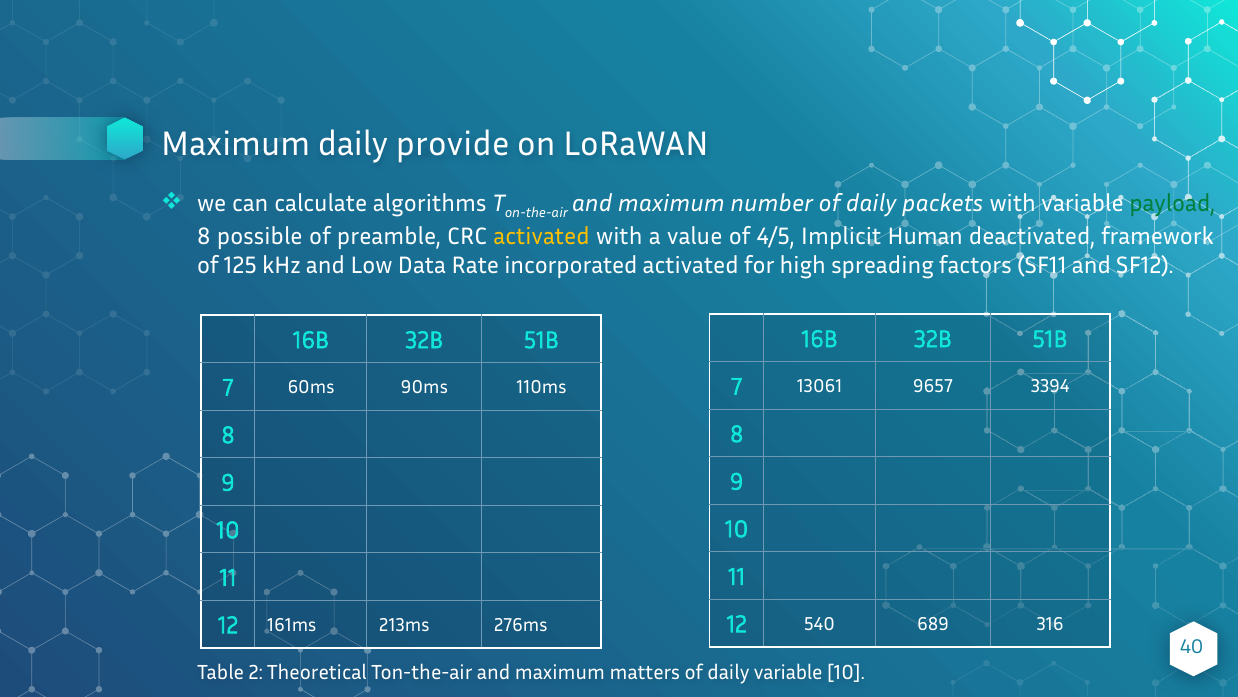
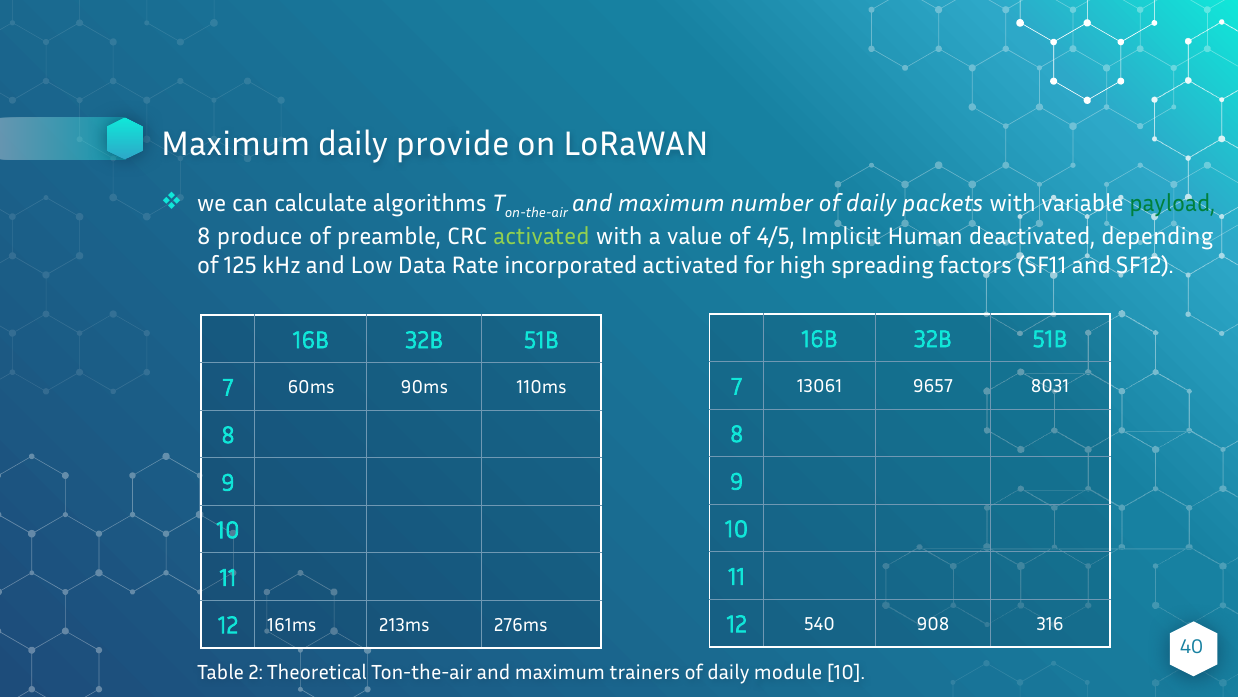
possible: possible -> produce (260, 236)
activated colour: yellow -> light green (542, 236)
framework: framework -> depending (1157, 236)
3394: 3394 -> 8031 (1050, 386)
689: 689 -> 908 (933, 623)
matters: matters -> trainers (645, 672)
daily variable: variable -> module (788, 672)
